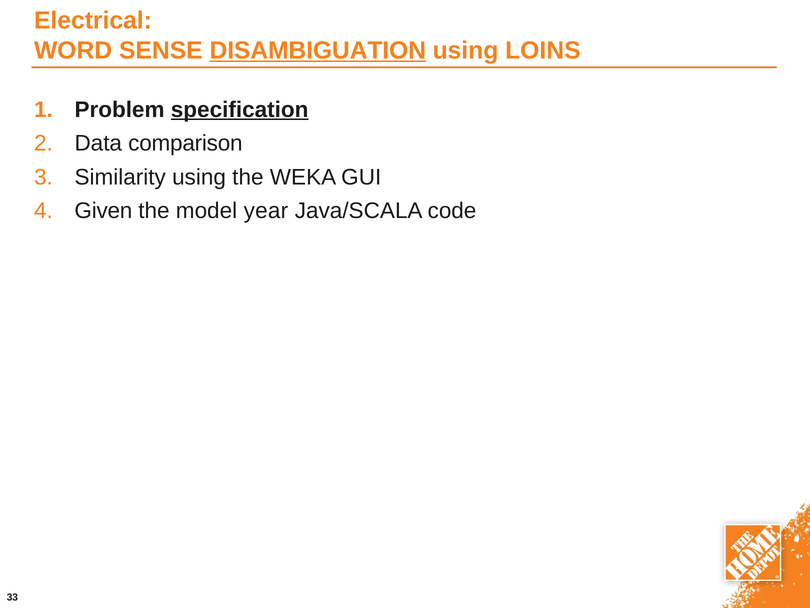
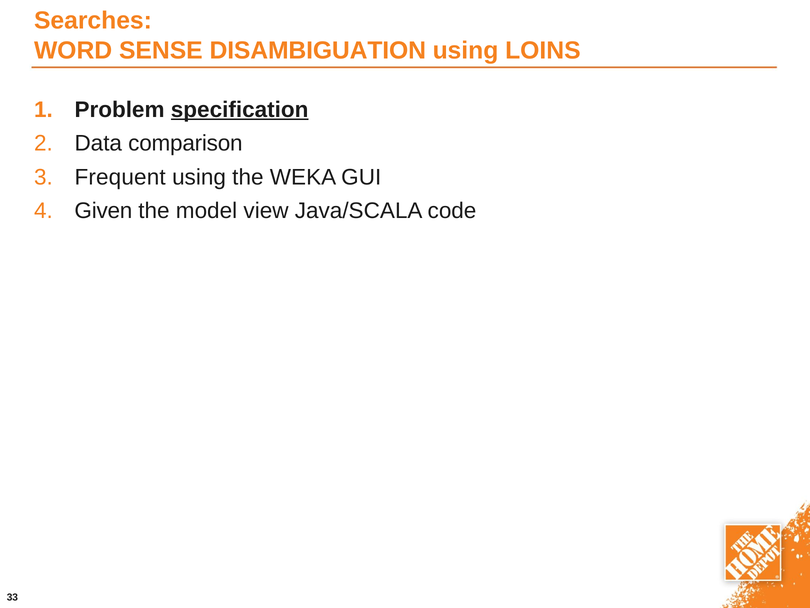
Electrical: Electrical -> Searches (93, 21)
DISAMBIGUATION underline: present -> none (318, 50)
Similarity: Similarity -> Frequent (120, 177)
year: year -> view (266, 211)
